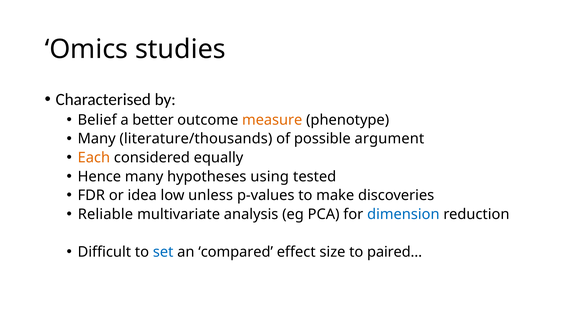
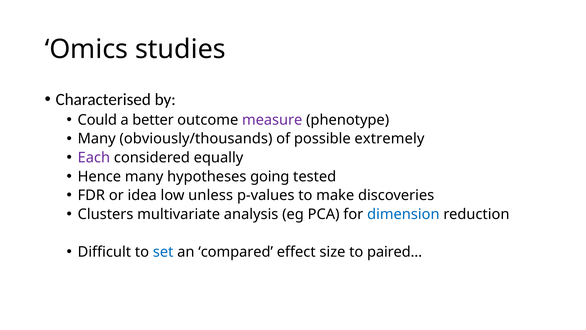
Belief: Belief -> Could (97, 120)
measure colour: orange -> purple (272, 120)
literature/thousands: literature/thousands -> obviously/thousands (196, 139)
argument: argument -> extremely (389, 139)
Each colour: orange -> purple (94, 157)
using: using -> going (270, 176)
Reliable: Reliable -> Clusters (106, 214)
